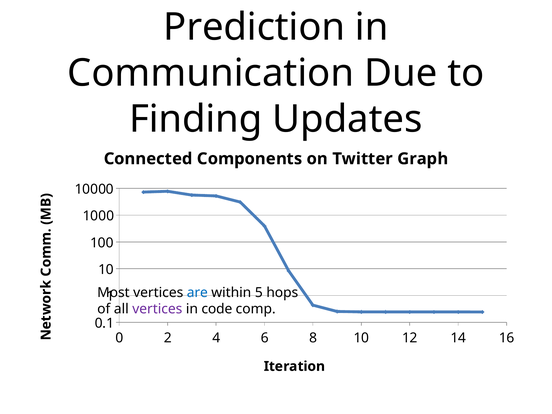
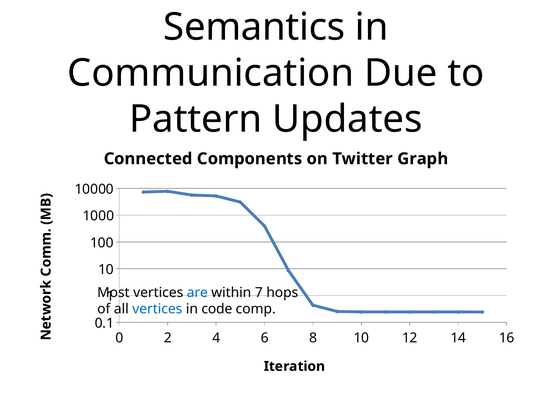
Prediction: Prediction -> Semantics (254, 27)
Finding: Finding -> Pattern (196, 119)
5: 5 -> 7 (259, 293)
vertices colour: purple -> blue (157, 309)
